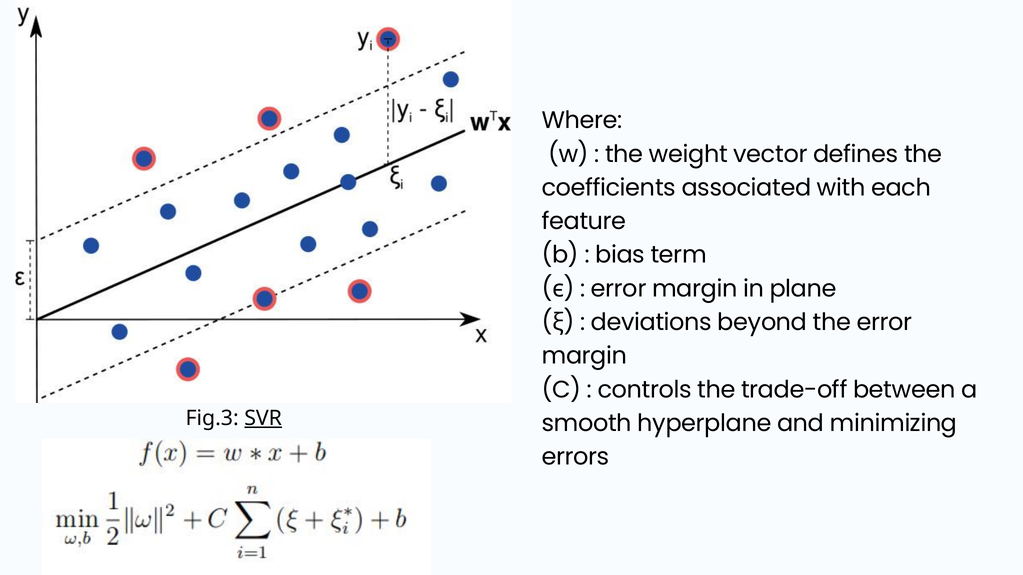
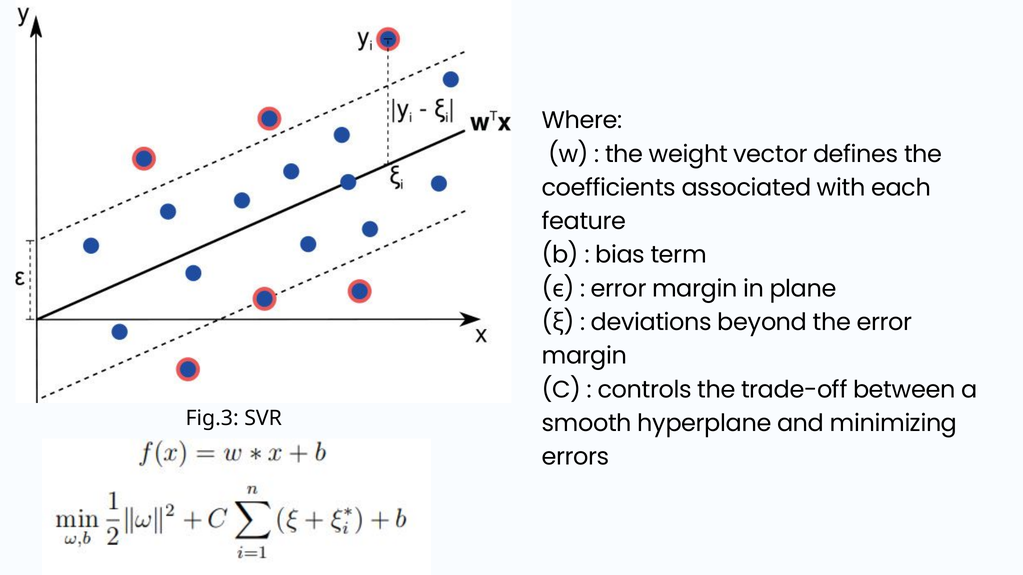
SVR underline: present -> none (263, 419)
